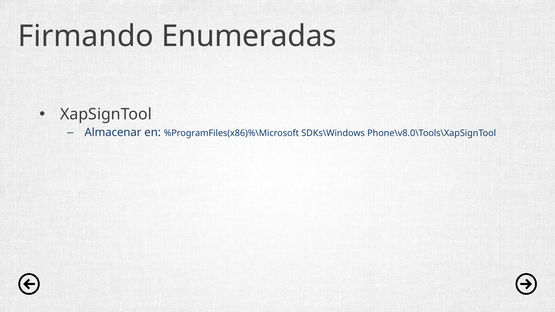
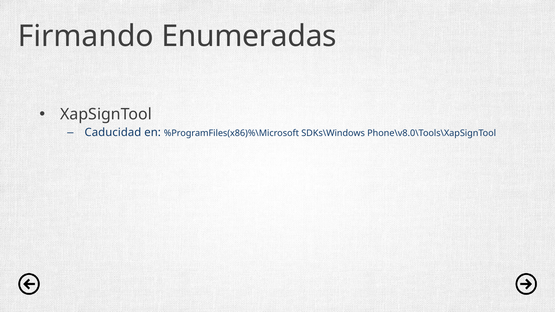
Almacenar: Almacenar -> Caducidad (113, 133)
